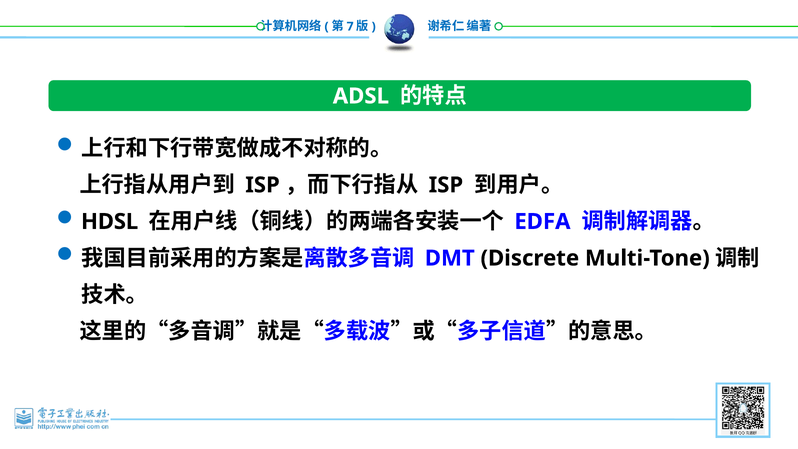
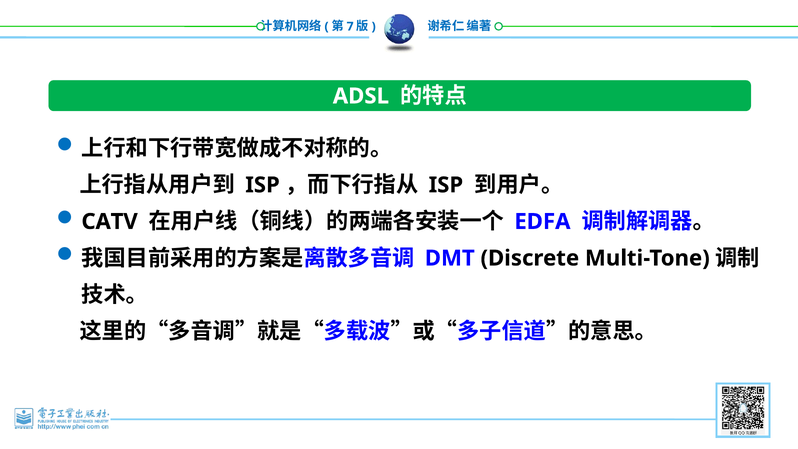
HDSL: HDSL -> CATV (110, 222)
